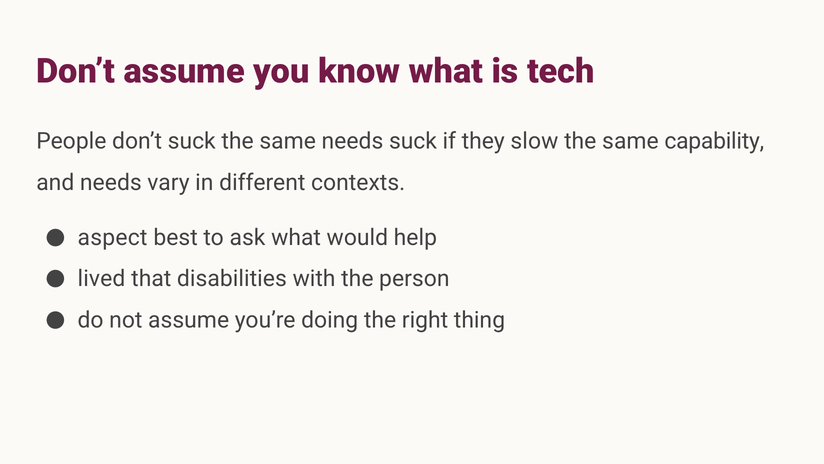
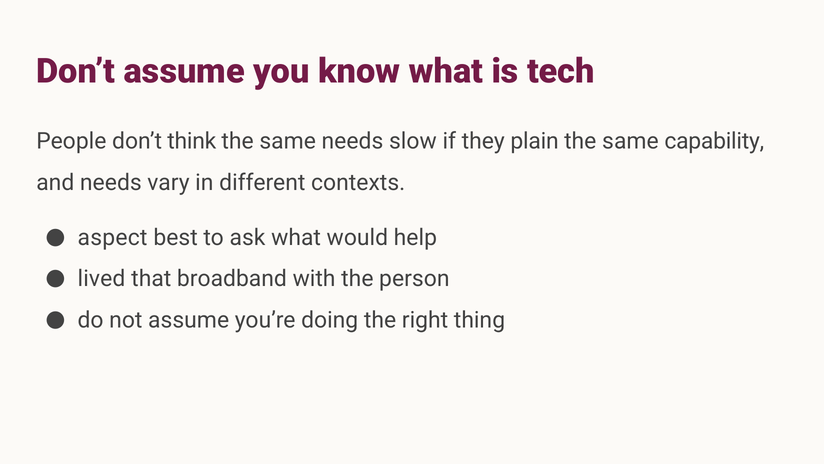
don’t suck: suck -> think (192, 141)
needs suck: suck -> slow (413, 141)
slow: slow -> plain (535, 141)
disabilities: disabilities -> broadband (232, 278)
